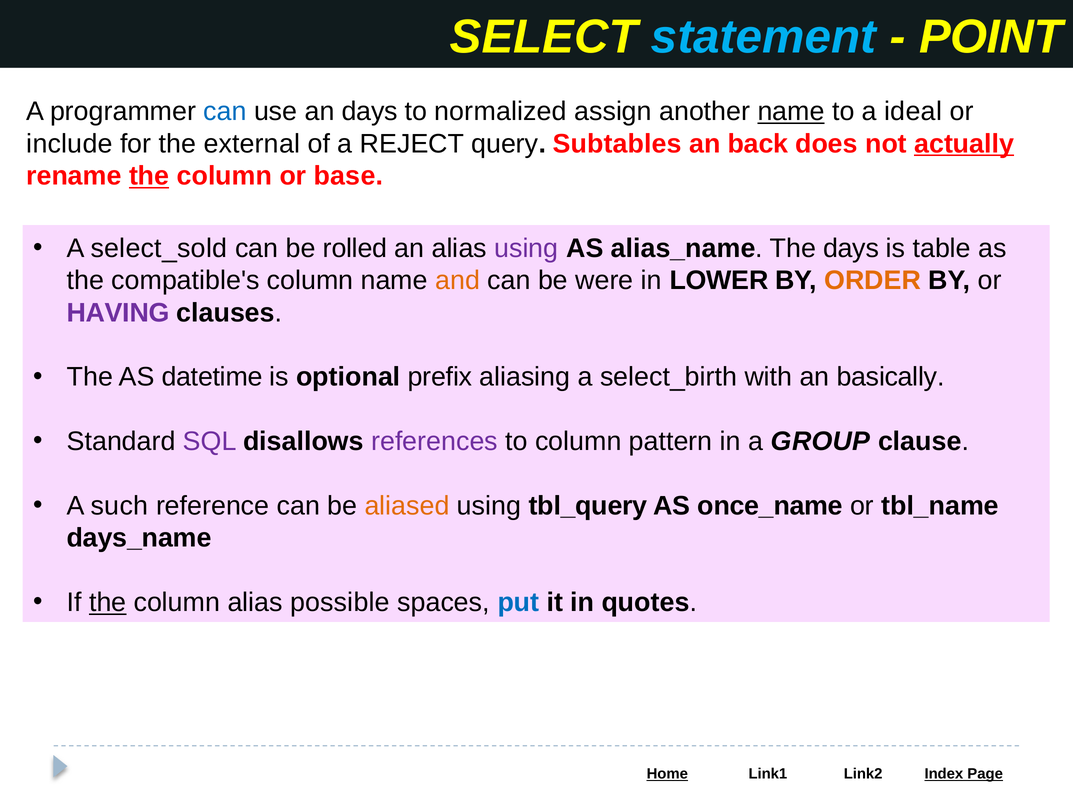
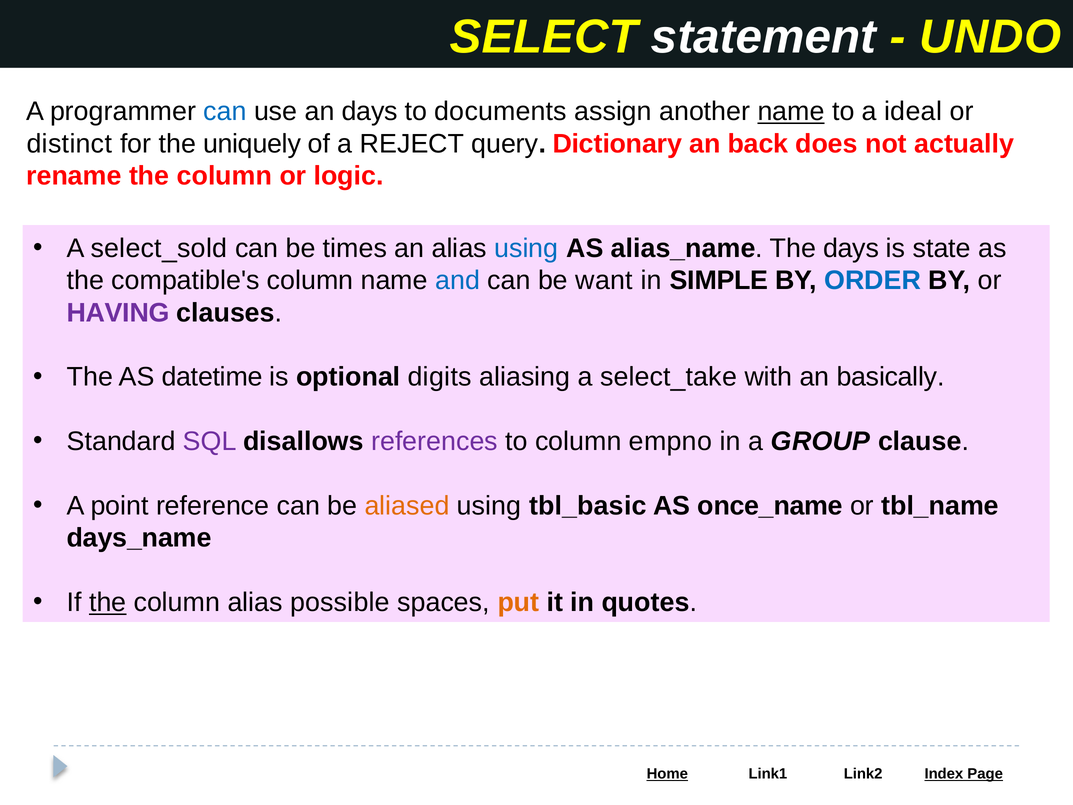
statement colour: light blue -> white (764, 37)
POINT: POINT -> UNDO (990, 37)
normalized: normalized -> documents (501, 112)
include: include -> distinct (69, 144)
external: external -> uniquely (252, 144)
Subtables: Subtables -> Dictionary (617, 144)
actually underline: present -> none (964, 144)
the underline: present -> none (149, 176)
base: base -> logic (349, 176)
rolled: rolled -> times (355, 248)
using colour: purple -> blue (526, 248)
table: table -> state (942, 248)
and colour: orange -> blue (458, 280)
were: were -> want (604, 280)
LOWER: LOWER -> SIMPLE (719, 280)
ORDER colour: orange -> blue (873, 280)
prefix: prefix -> digits (440, 377)
select_birth: select_birth -> select_take (668, 377)
pattern: pattern -> empno (670, 441)
such: such -> point (120, 506)
tbl_query: tbl_query -> tbl_basic (588, 506)
put colour: blue -> orange (518, 602)
